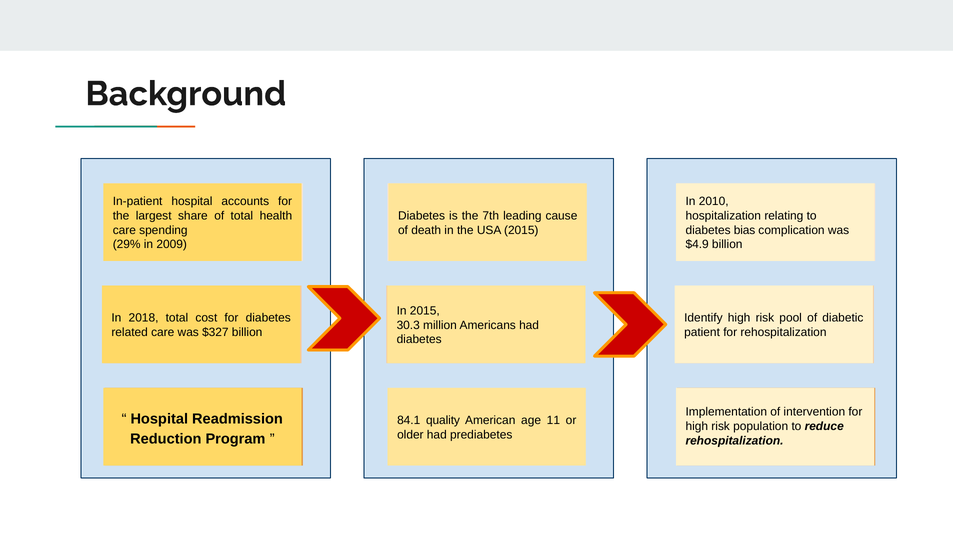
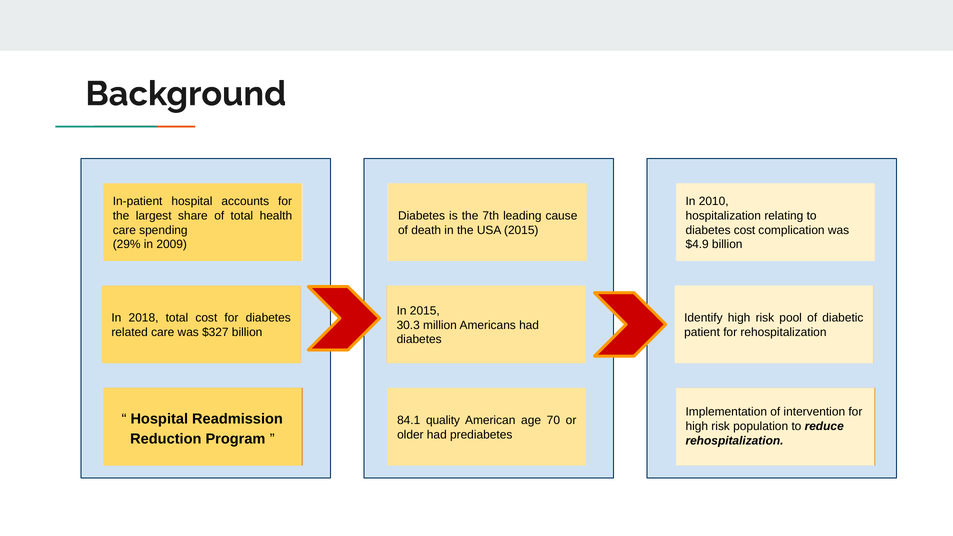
bias: bias -> cost (745, 230)
11: 11 -> 70 (553, 420)
